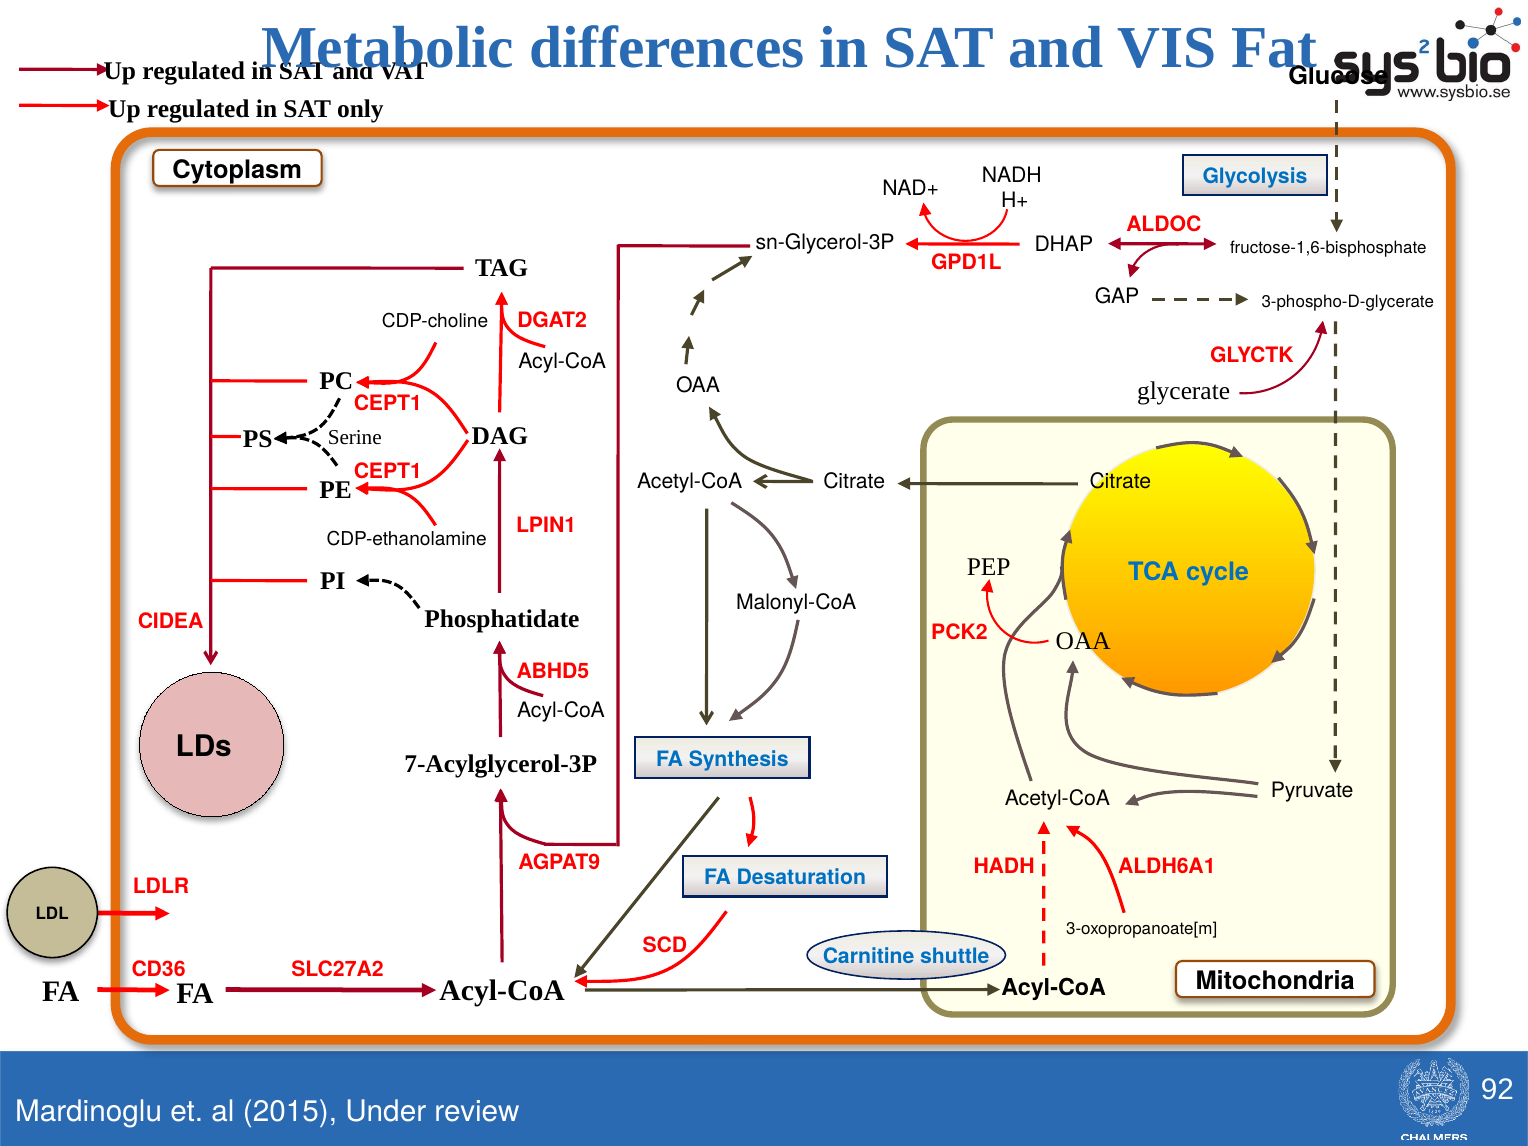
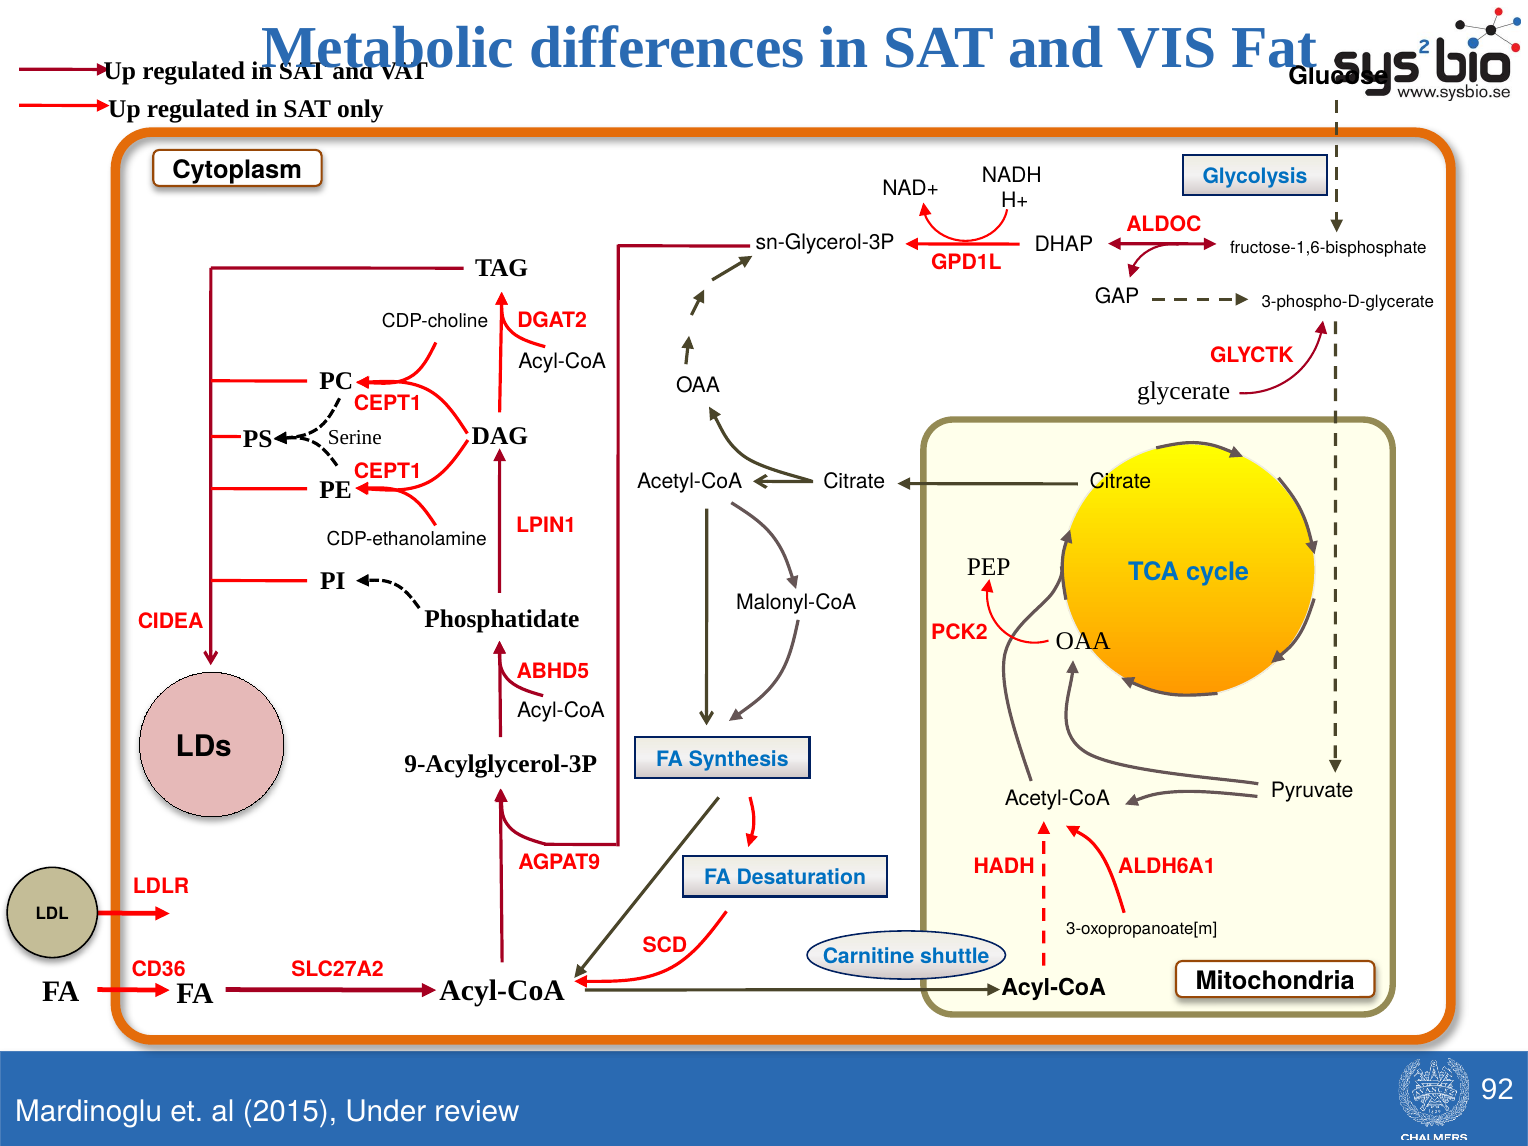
7-Acylglycerol-3P: 7-Acylglycerol-3P -> 9-Acylglycerol-3P (501, 764)
